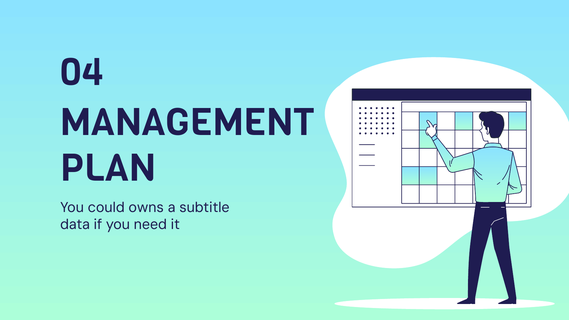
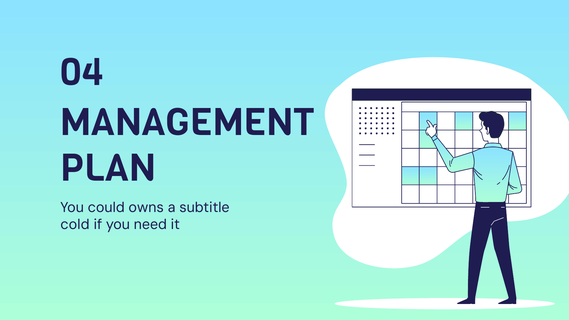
data: data -> cold (75, 224)
